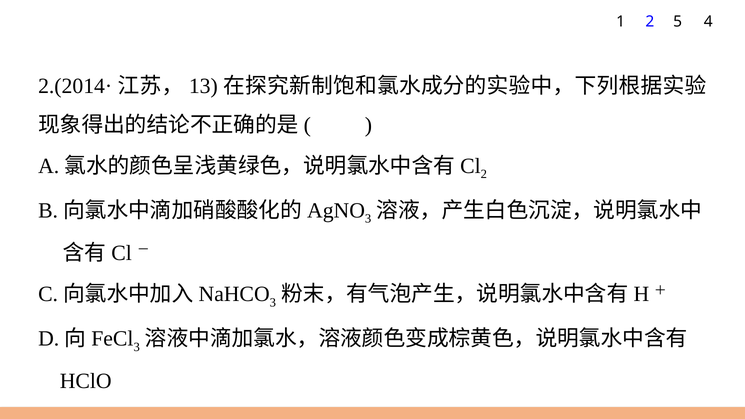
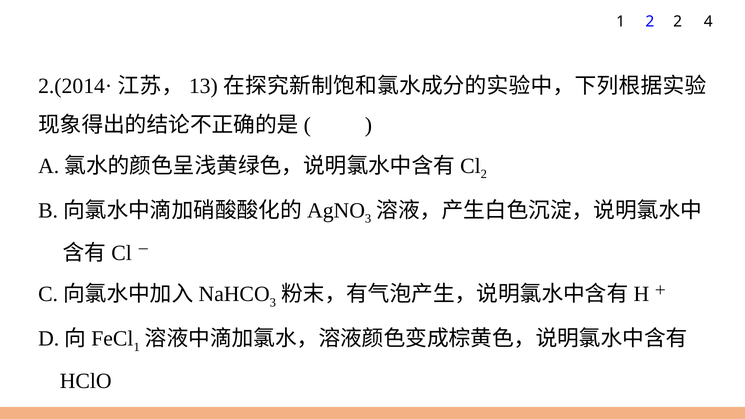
2 5: 5 -> 2 (678, 21)
3: 3 -> 1 (137, 347)
